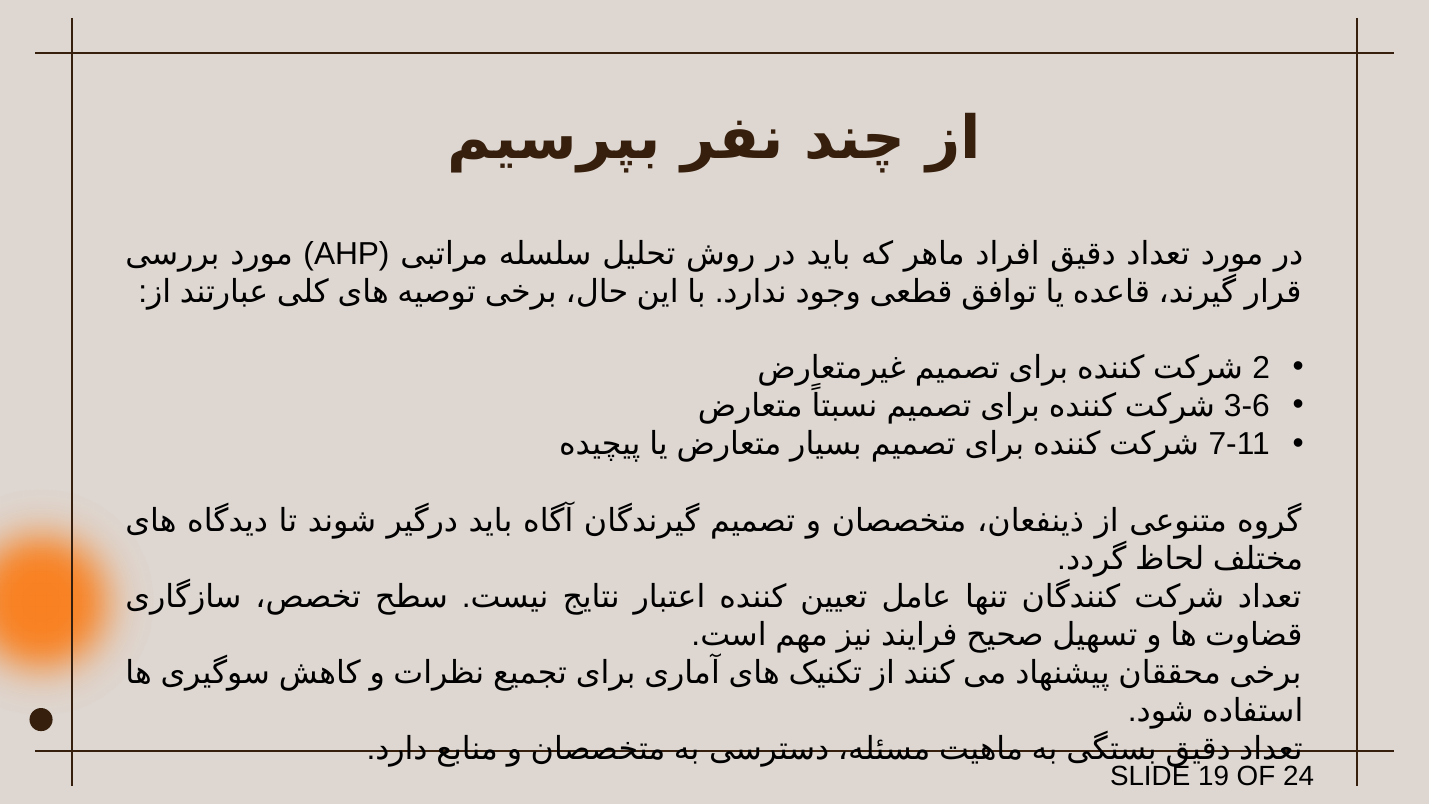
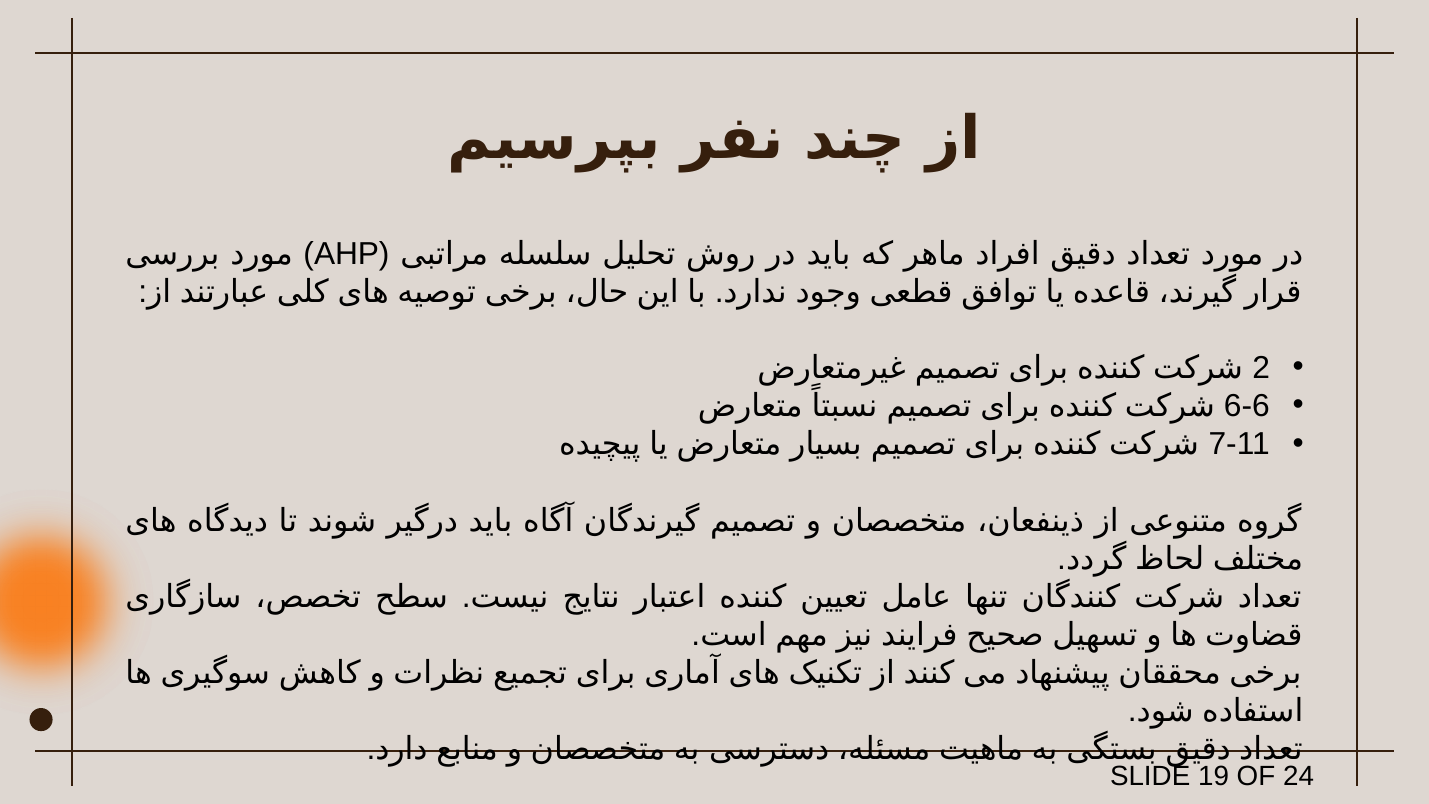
3-6: 3-6 -> 6-6 (1247, 406)
